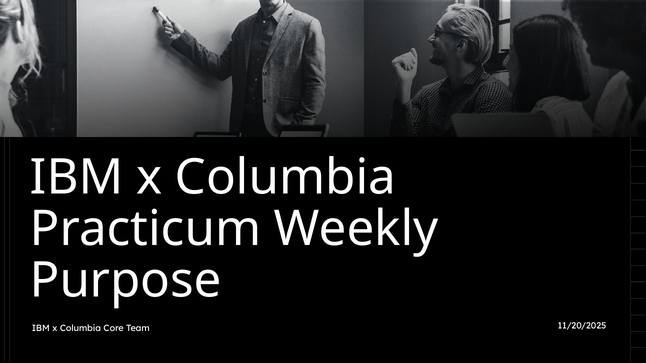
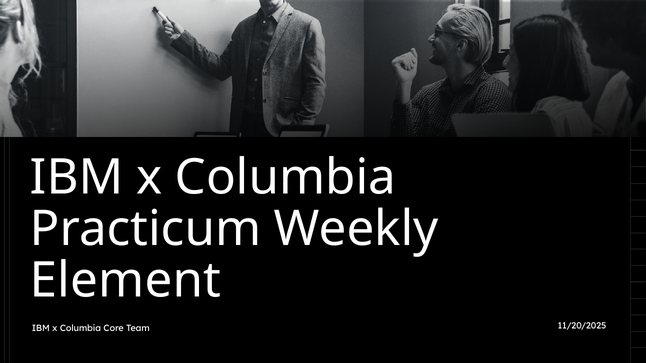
Purpose: Purpose -> Element (126, 281)
